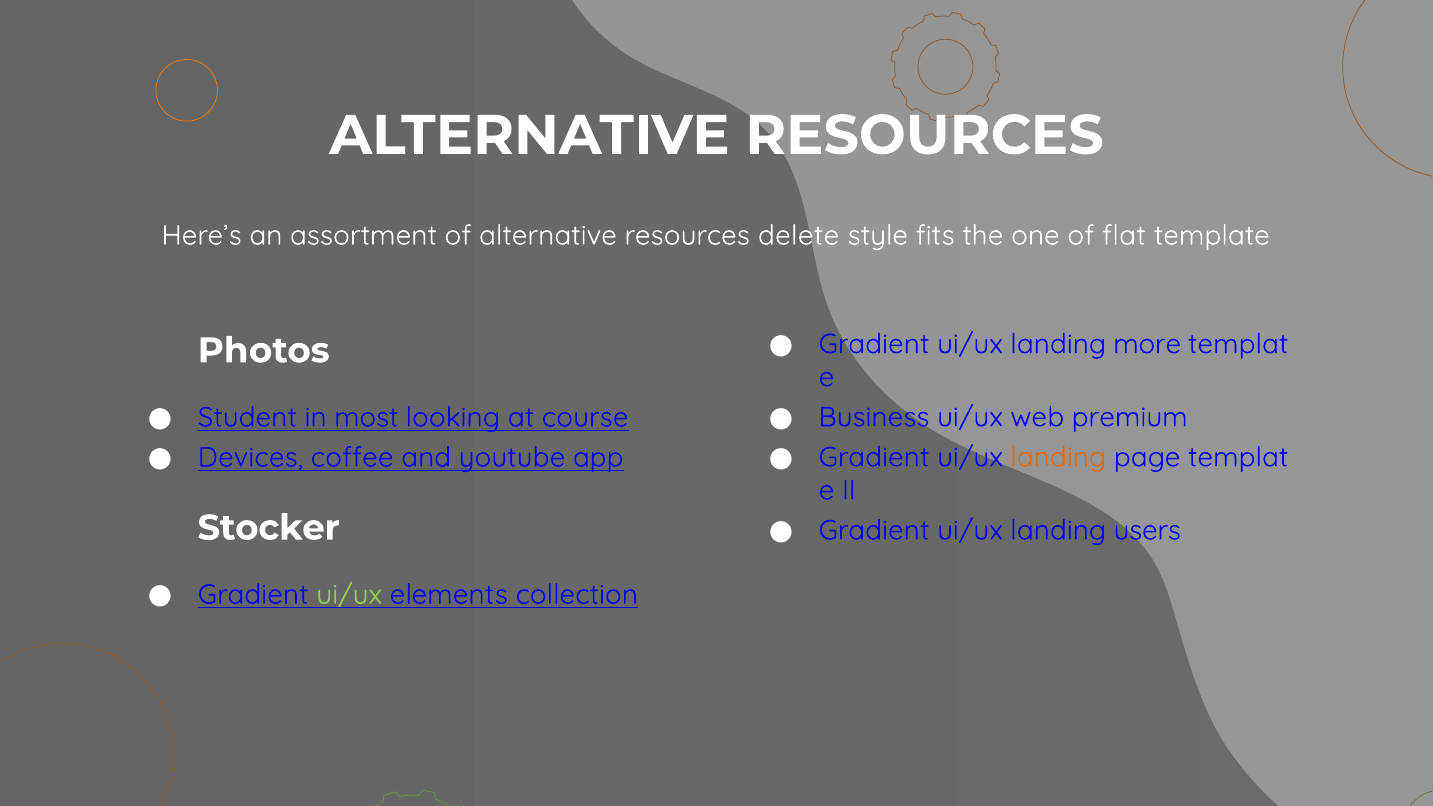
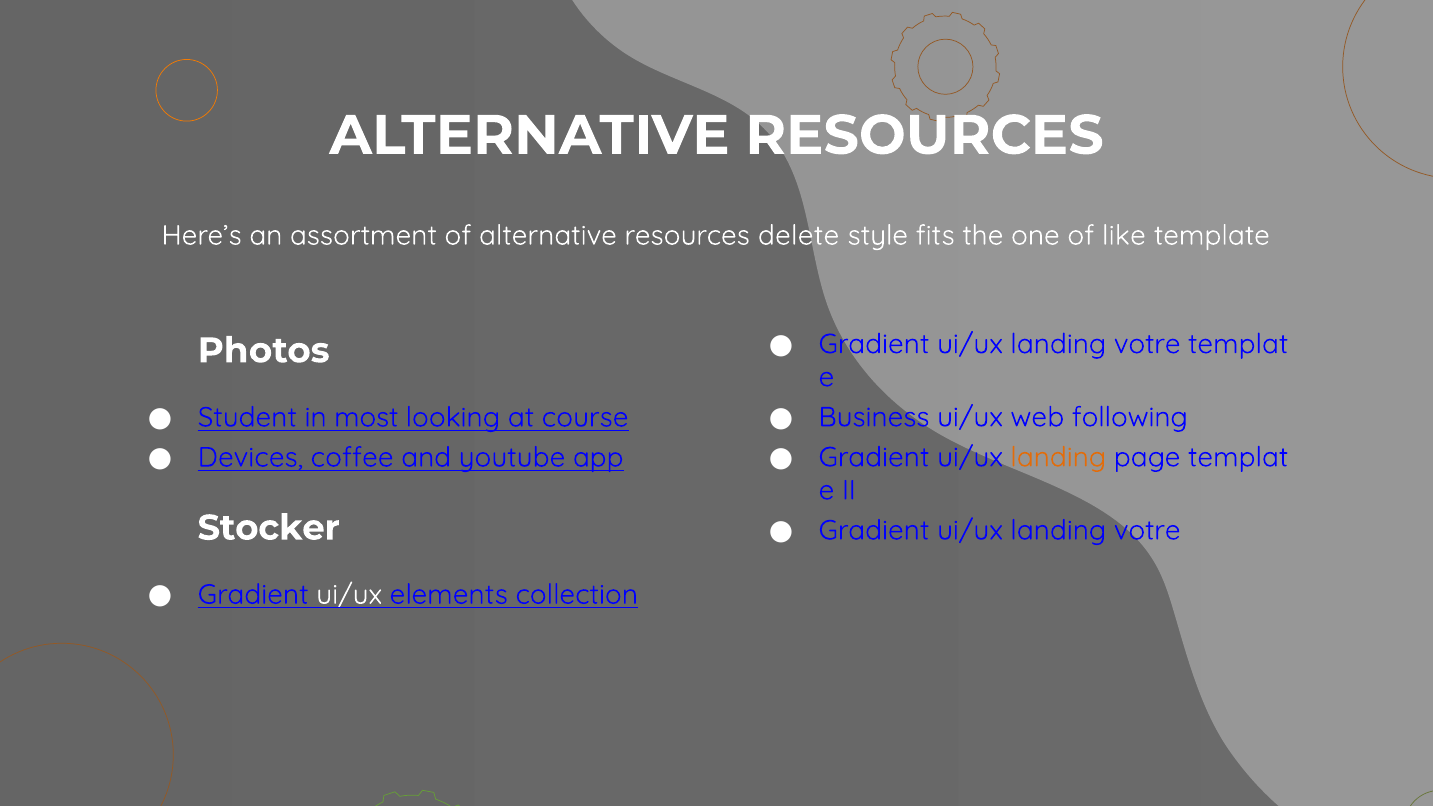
flat: flat -> like (1124, 235)
more: more -> votre (1147, 344)
premium: premium -> following (1130, 417)
users: users -> votre (1147, 530)
ui/ux colour: light green -> white (349, 595)
